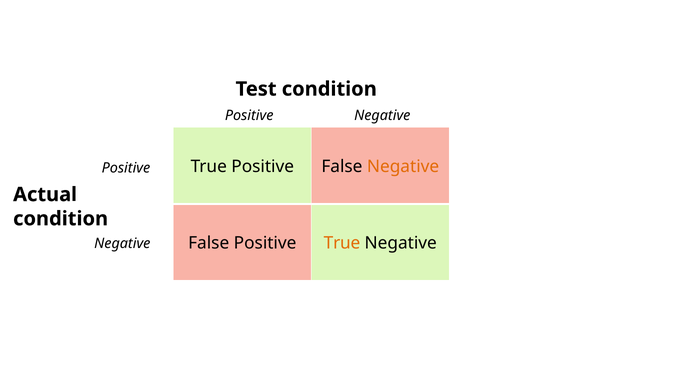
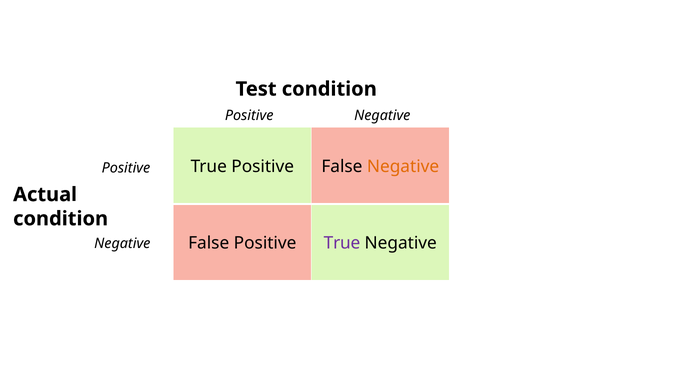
True colour: orange -> purple (342, 243)
